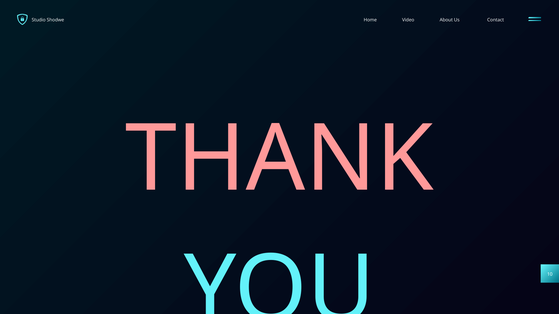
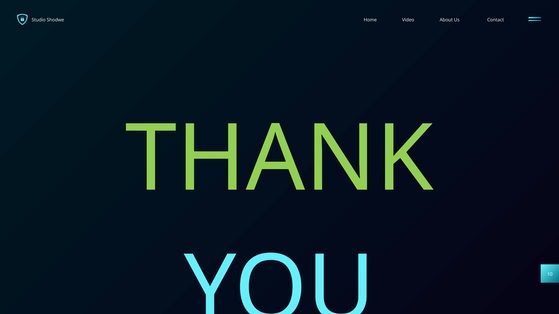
THANK colour: pink -> light green (279, 159)
